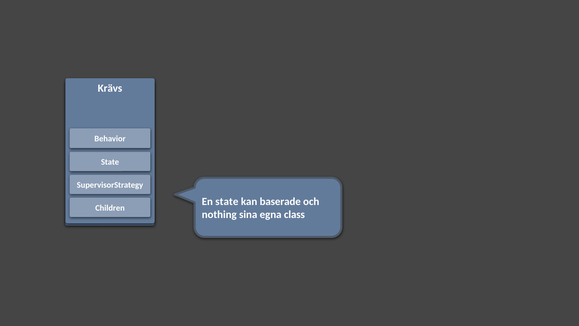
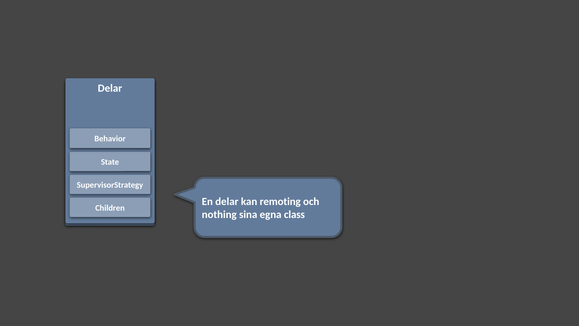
Krävs: Krävs -> Delar (110, 88)
En state: state -> delar (227, 201)
baserade: baserade -> remoting (280, 201)
